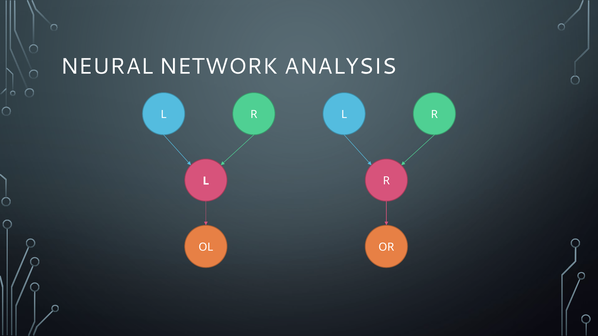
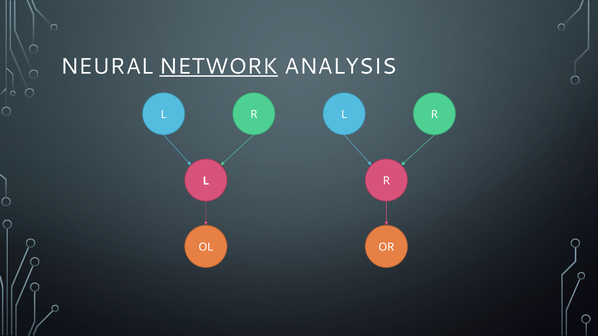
NETWORK underline: none -> present (219, 66)
